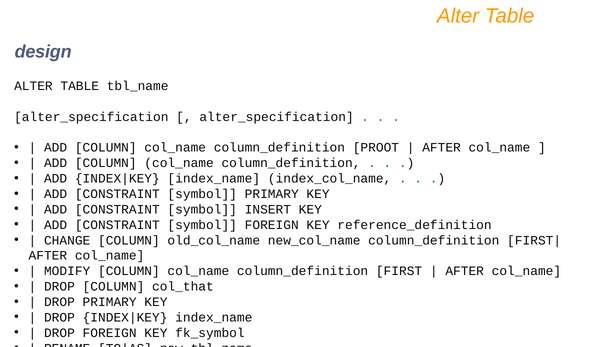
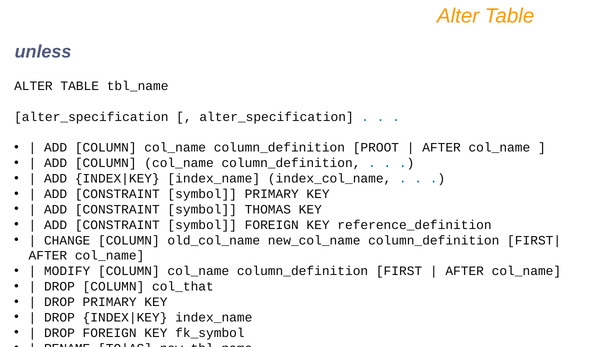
design: design -> unless (43, 52)
INSERT: INSERT -> THOMAS (268, 209)
